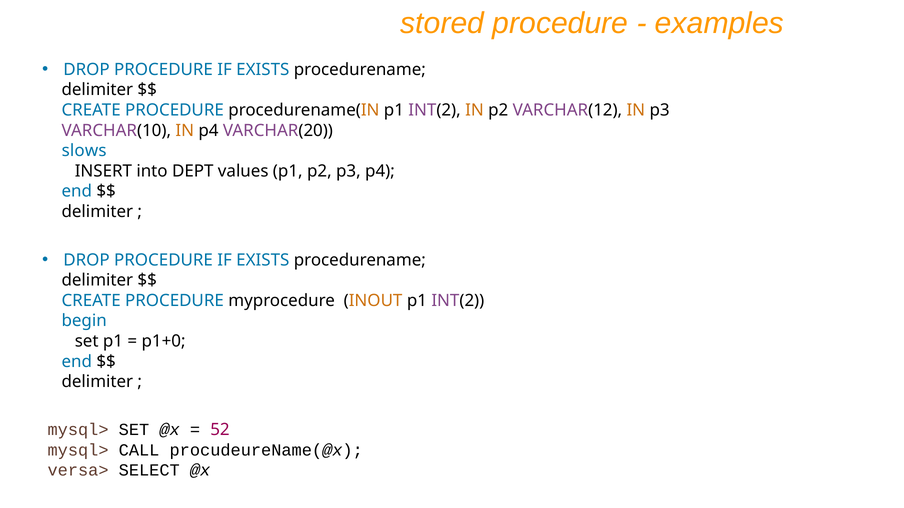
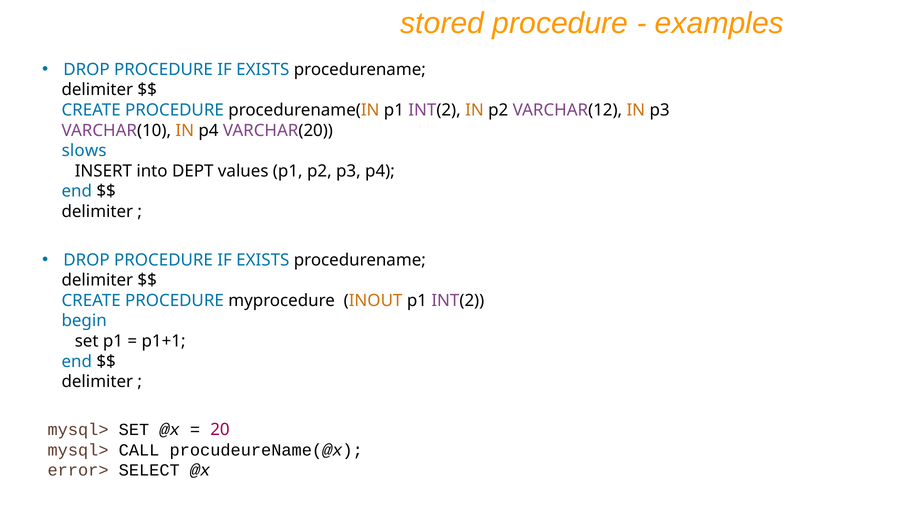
p1+0: p1+0 -> p1+1 (164, 342)
52: 52 -> 20 (220, 430)
versa>: versa> -> error> (78, 471)
